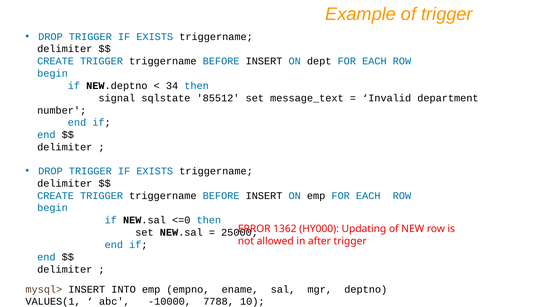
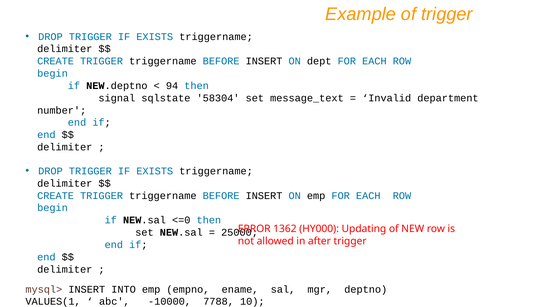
34: 34 -> 94 (172, 86)
85512: 85512 -> 58304 (218, 98)
